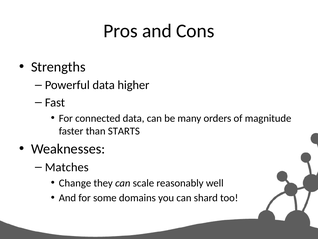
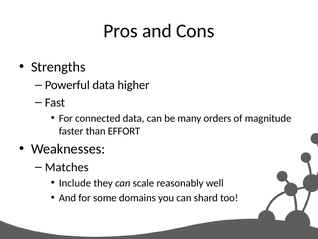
STARTS: STARTS -> EFFORT (124, 131)
Change: Change -> Include (75, 183)
